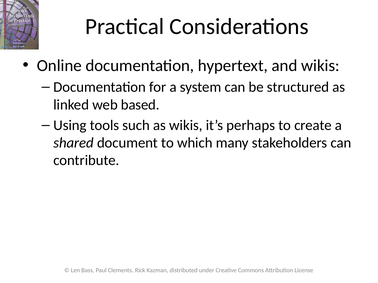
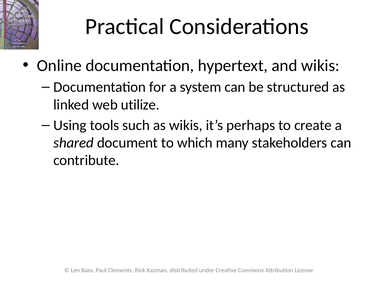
based: based -> utilize (140, 105)
